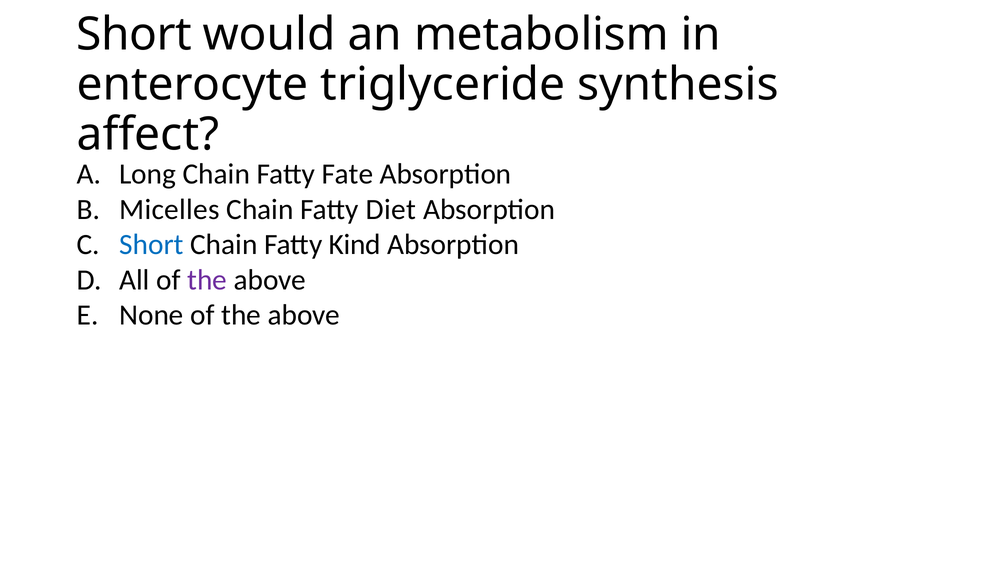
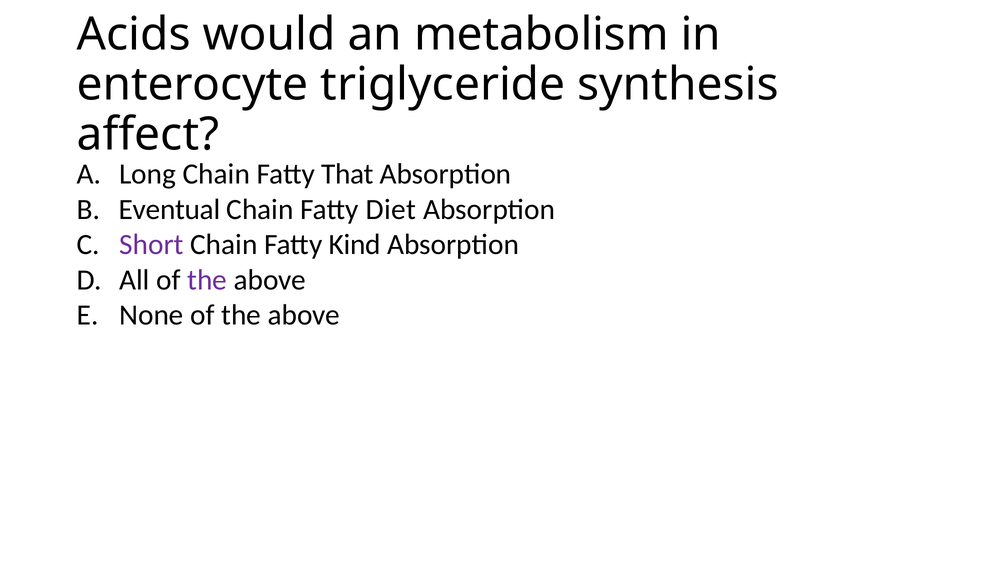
Short: Short -> Acids (134, 35)
Fate: Fate -> That (347, 174)
Micelles: Micelles -> Eventual (170, 210)
Short colour: blue -> purple (151, 245)
